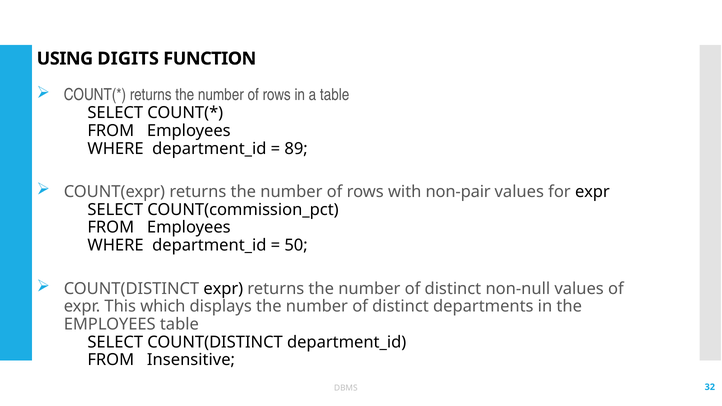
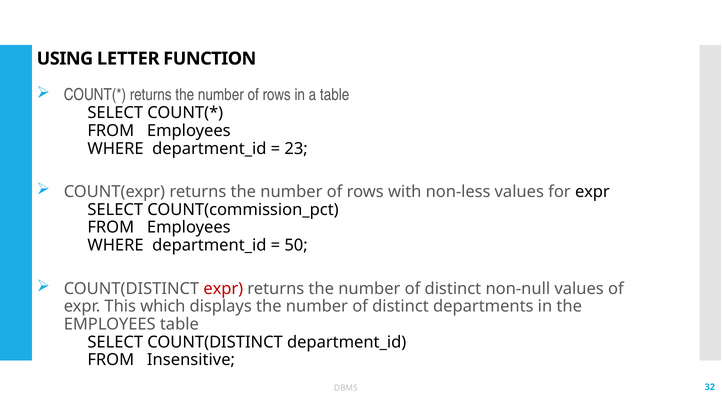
DIGITS: DIGITS -> LETTER (128, 59)
89: 89 -> 23 (296, 149)
non-pair: non-pair -> non-less (458, 192)
expr colour: black -> red (223, 289)
